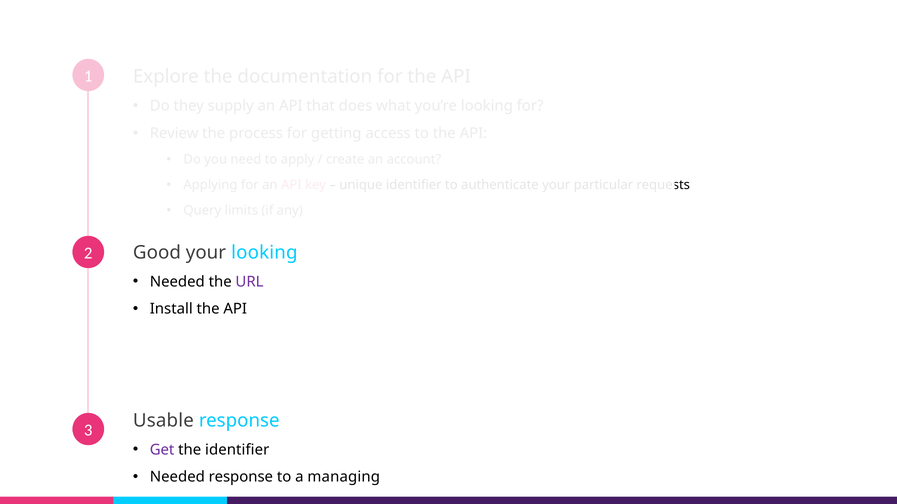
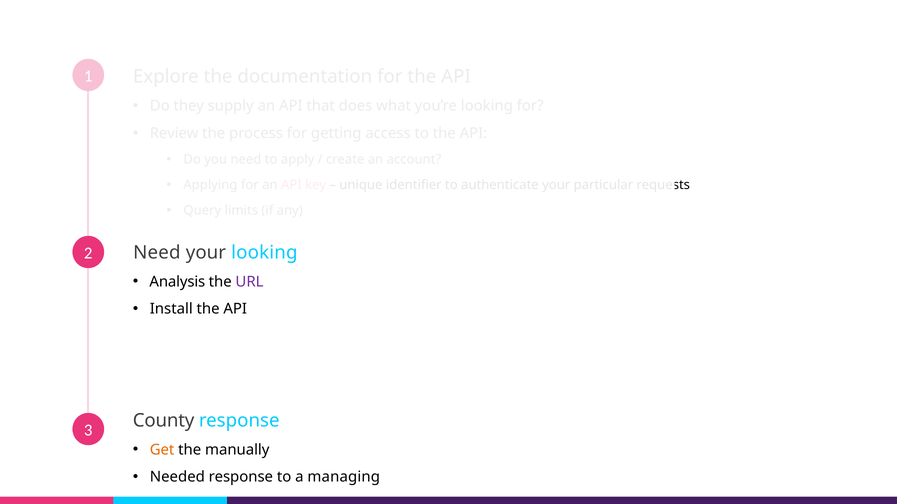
Good: Good -> Need (157, 253)
Needed: Needed -> Analysis (177, 282)
Usable: Usable -> County (164, 421)
Get colour: purple -> orange (162, 450)
the identifier: identifier -> manually (237, 450)
